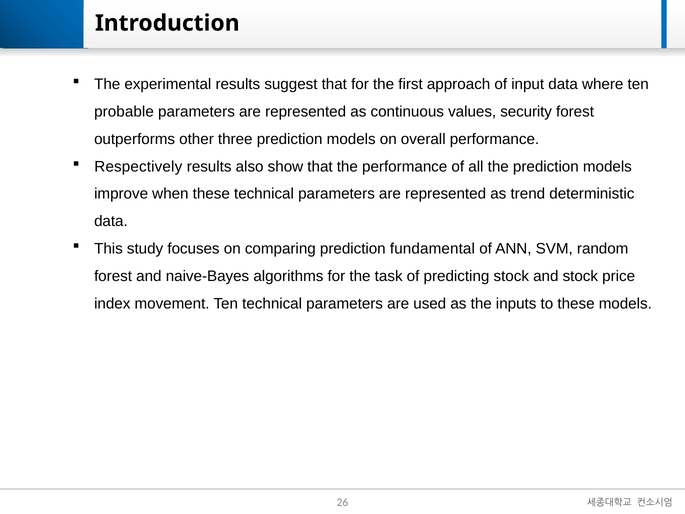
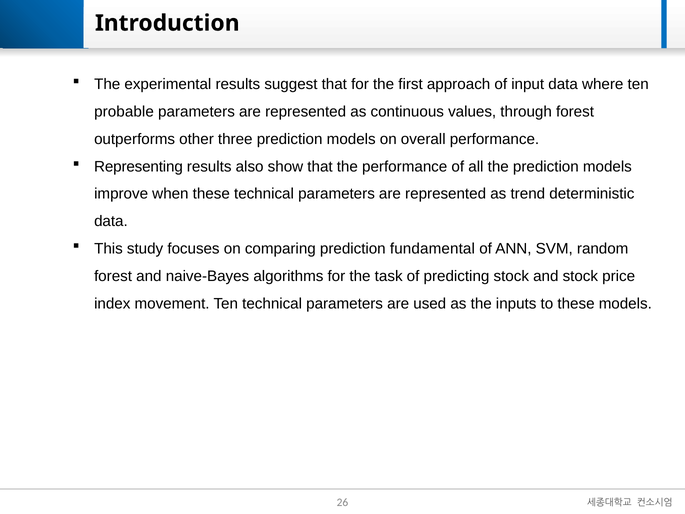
security: security -> through (526, 112)
Respectively: Respectively -> Representing (138, 166)
